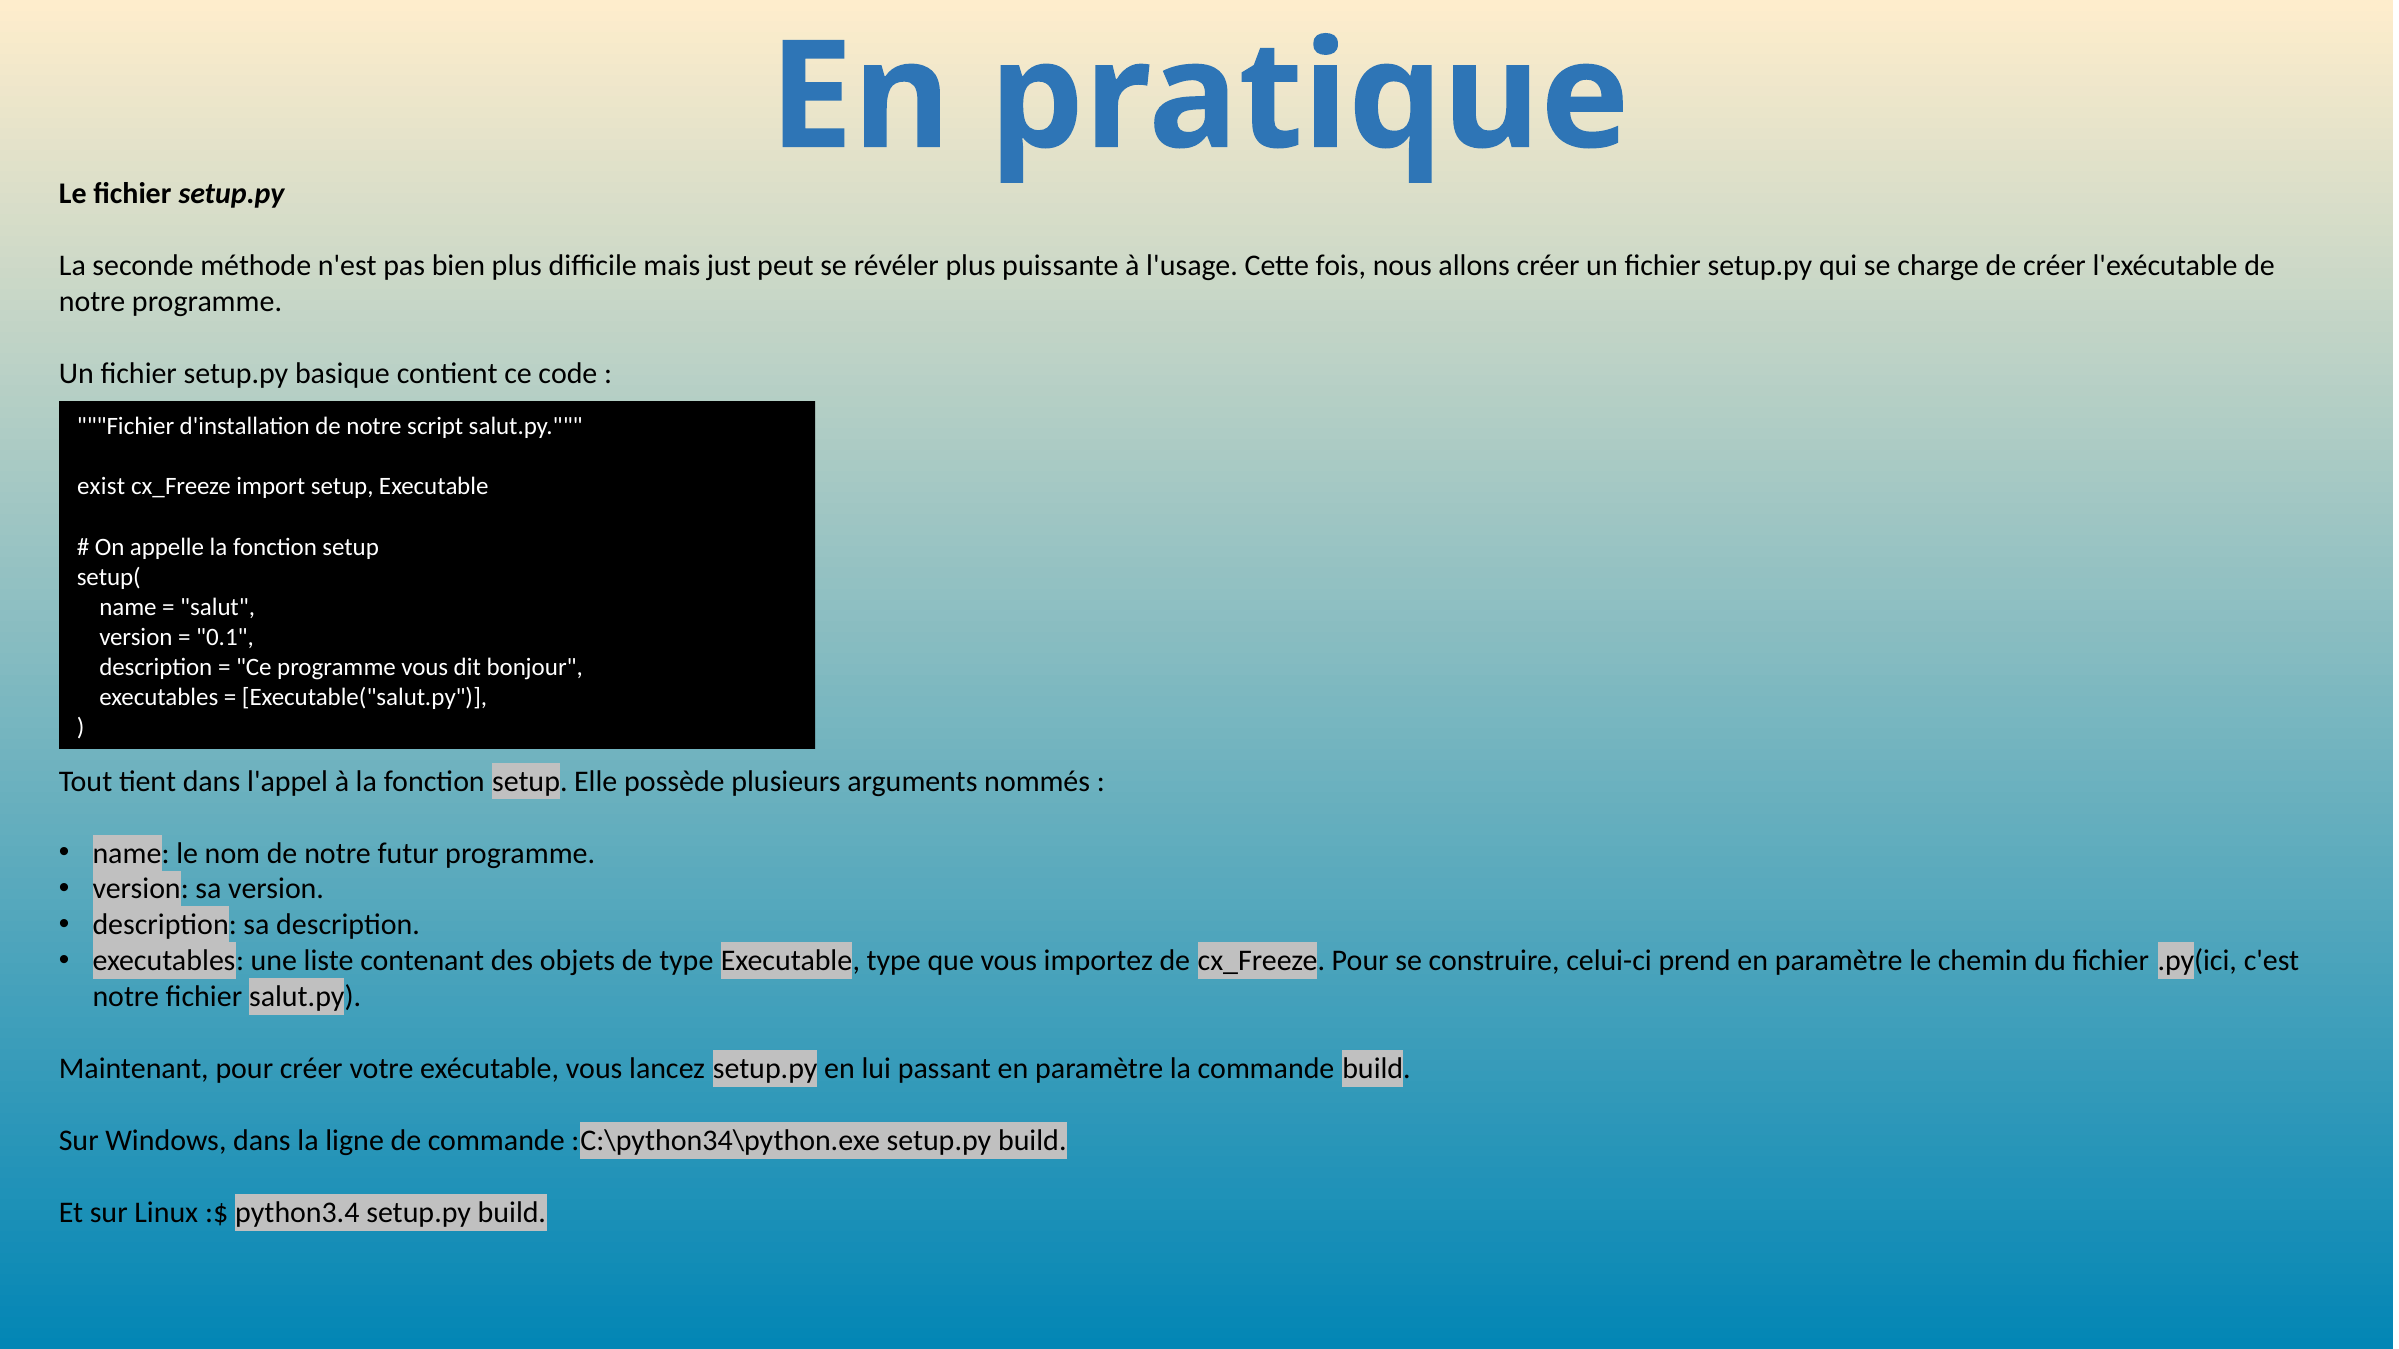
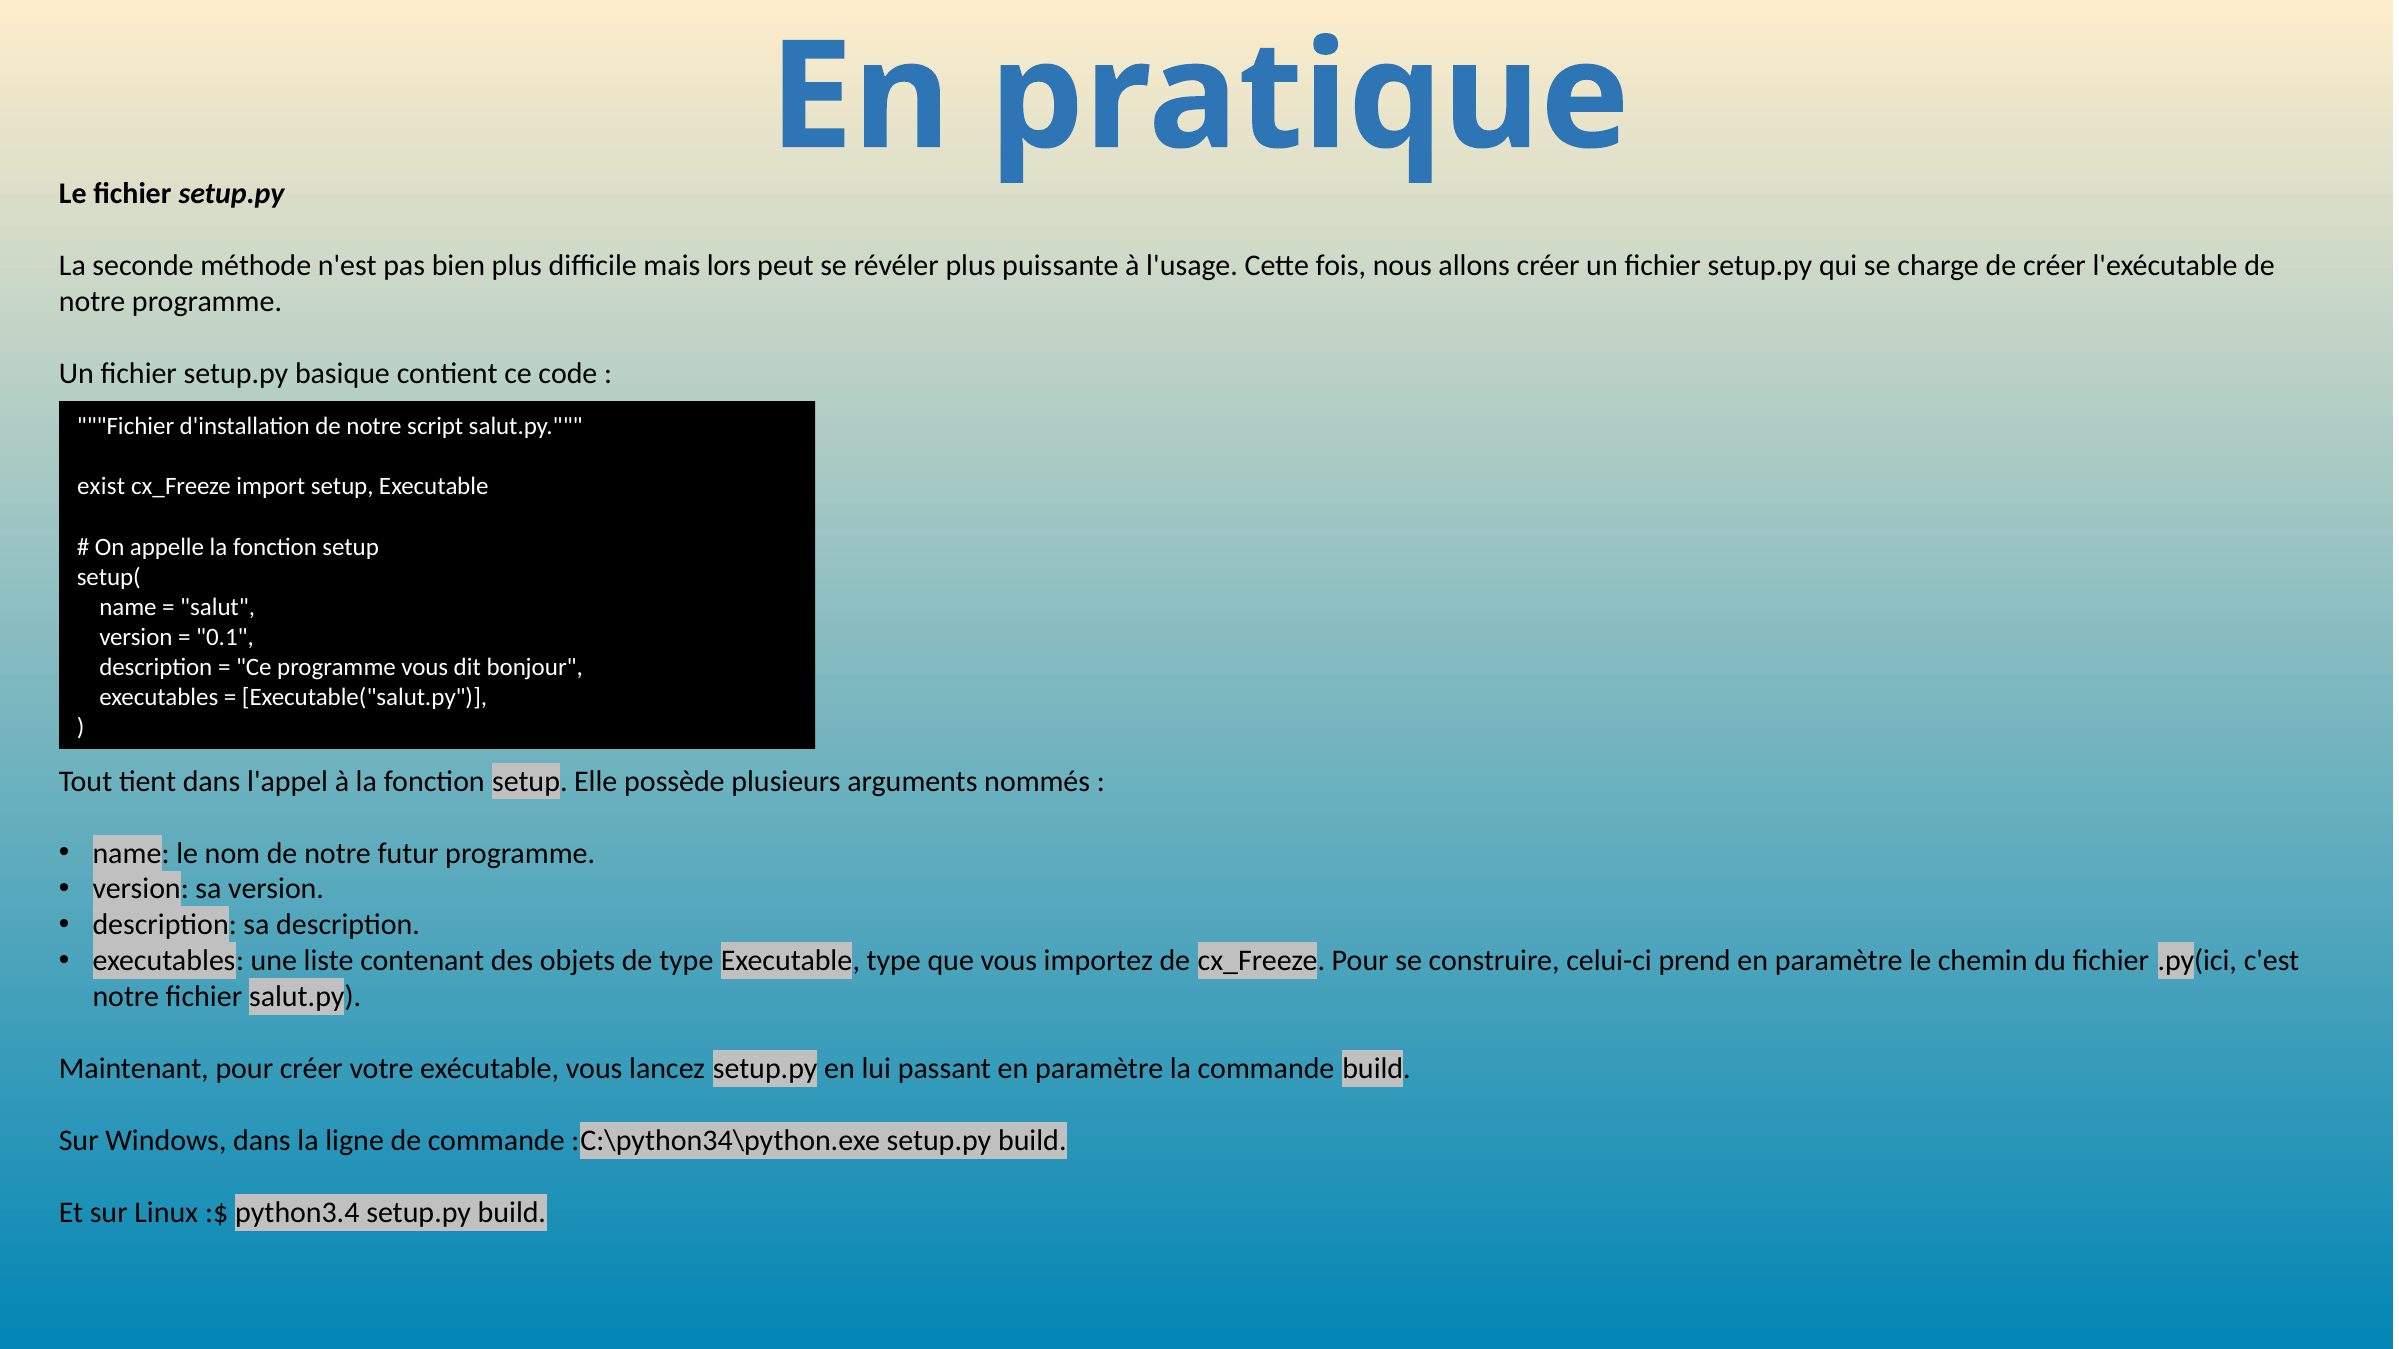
just: just -> lors (729, 266)
